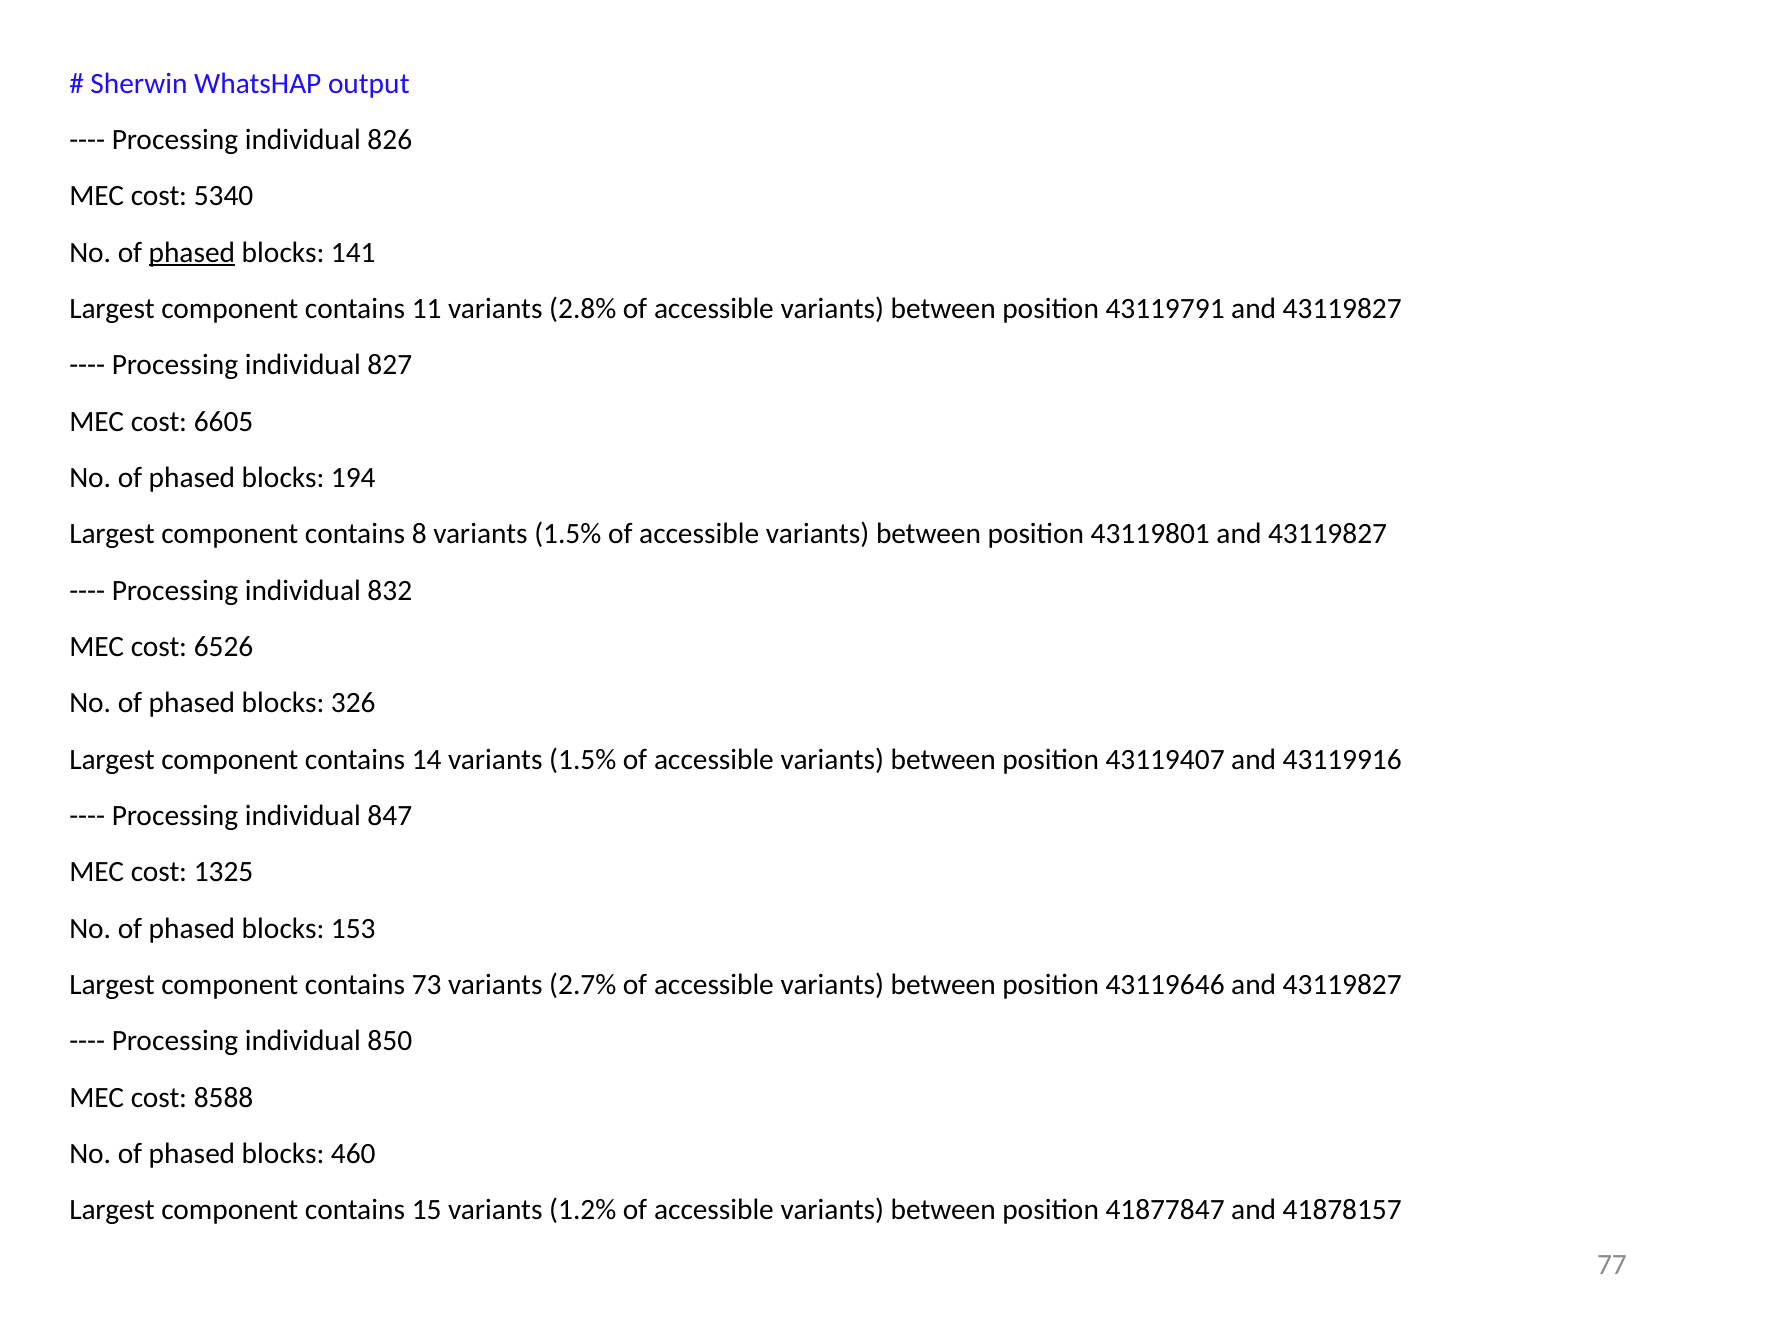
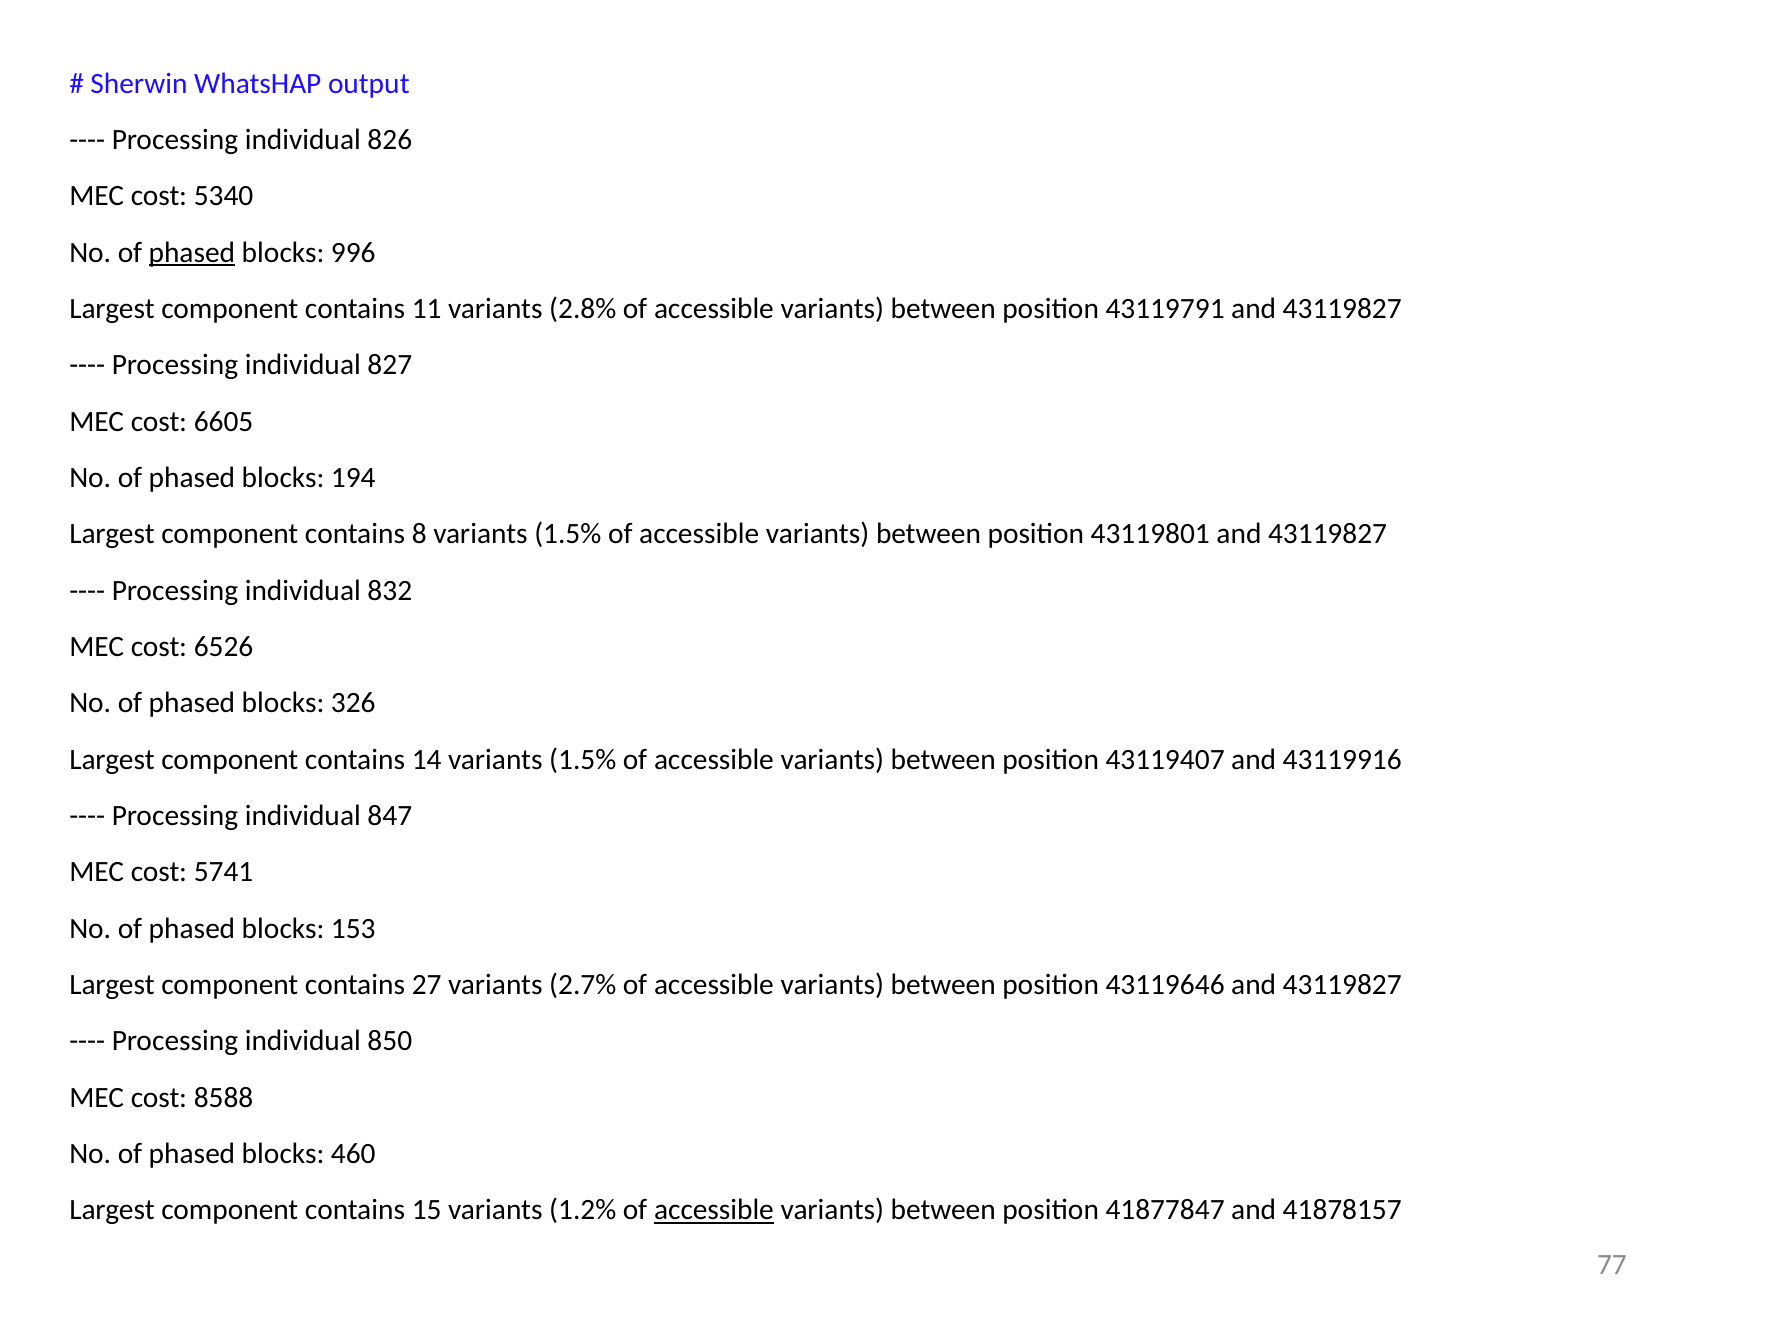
141: 141 -> 996 (353, 252)
1325: 1325 -> 5741 (224, 872)
73: 73 -> 27 (427, 985)
accessible underline: none -> present (714, 1210)
